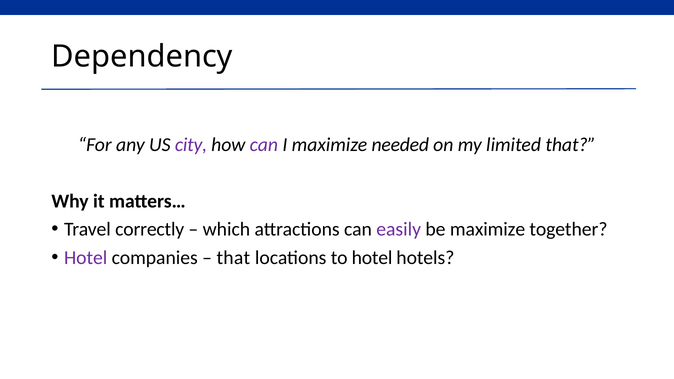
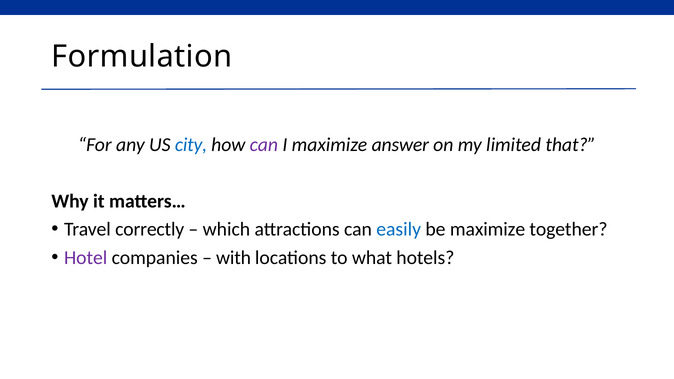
Dependency: Dependency -> Formulation (142, 57)
city colour: purple -> blue (191, 145)
needed: needed -> answer (400, 145)
easily colour: purple -> blue (399, 229)
that: that -> with (234, 258)
to hotel: hotel -> what (372, 258)
